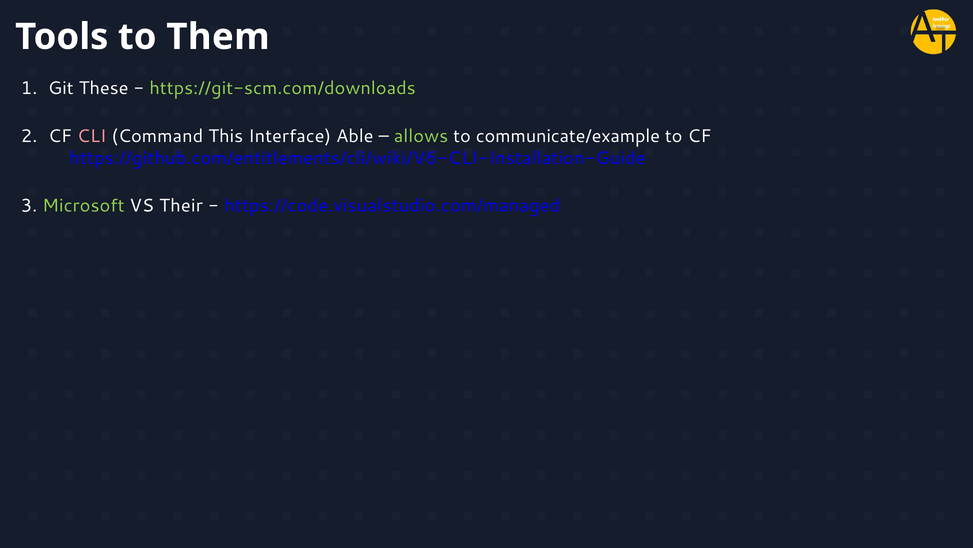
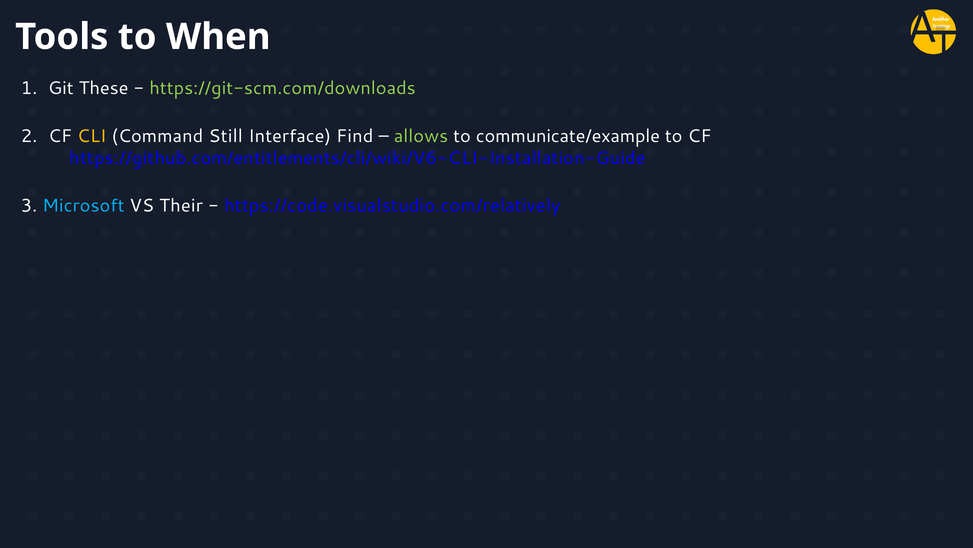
Them: Them -> When (218, 37)
CLI colour: pink -> yellow (92, 136)
This: This -> Still (226, 136)
Able: Able -> Find (355, 136)
Microsoft colour: light green -> light blue (83, 206)
https://code.visualstudio.com/managed: https://code.visualstudio.com/managed -> https://code.visualstudio.com/relatively (392, 206)
